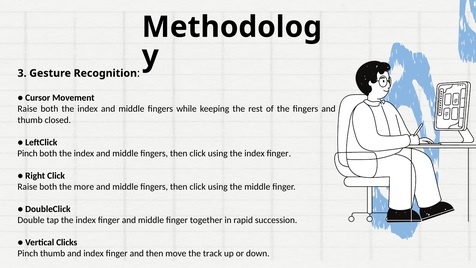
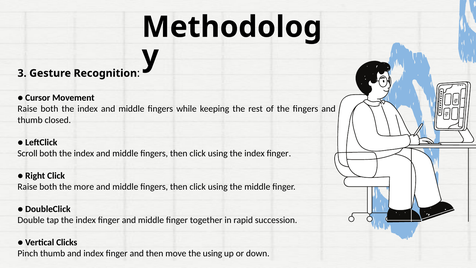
Pinch: Pinch -> Scroll (27, 153)
the track: track -> using (213, 253)
